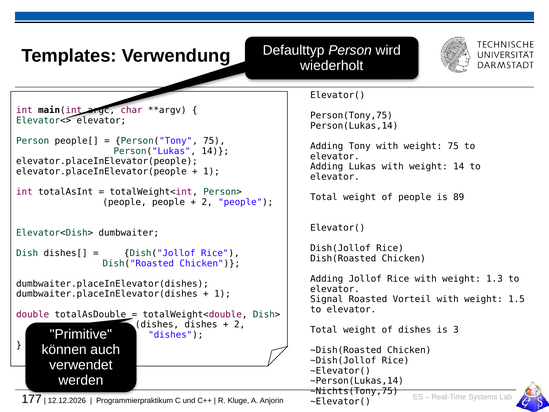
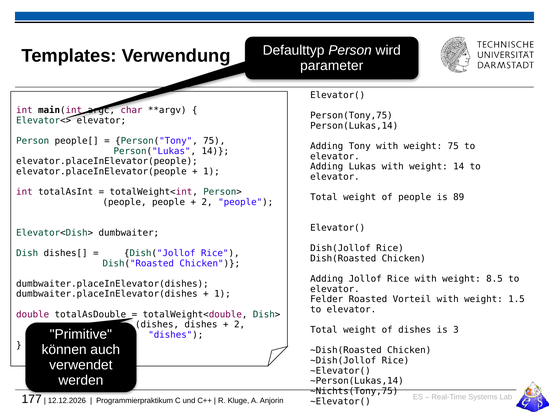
wiederholt: wiederholt -> parameter (332, 66)
1.3: 1.3 -> 8.5 (494, 279)
Signal: Signal -> Felder (327, 299)
